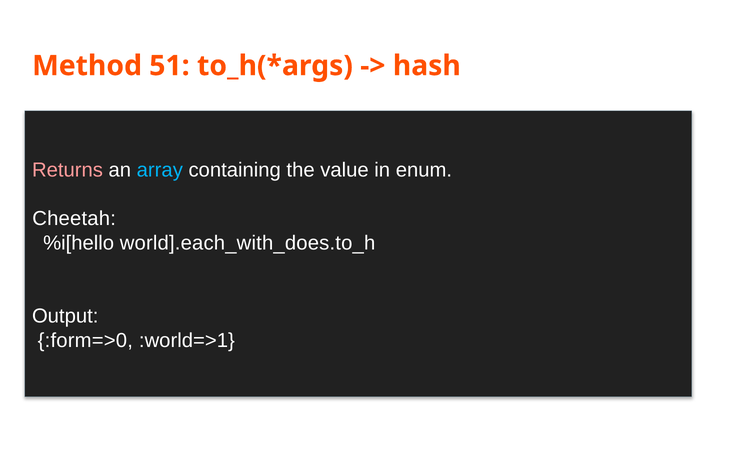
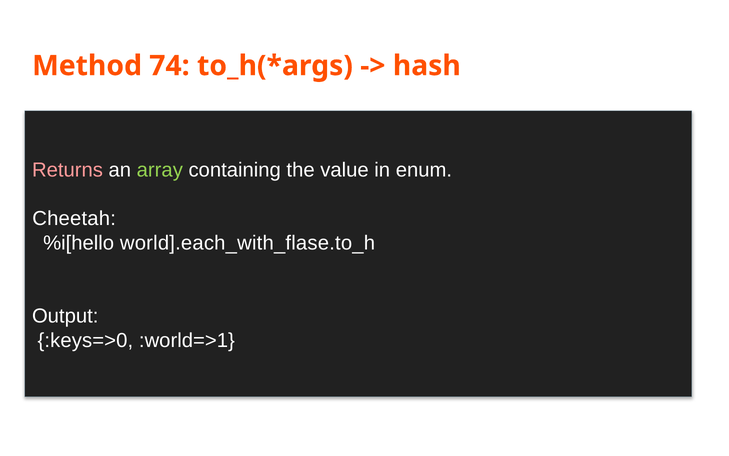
51: 51 -> 74 (169, 66)
array colour: light blue -> light green (160, 170)
world].each_with_does.to_h: world].each_with_does.to_h -> world].each_with_flase.to_h (248, 243)
:form=>0: :form=>0 -> :keys=>0 (85, 340)
